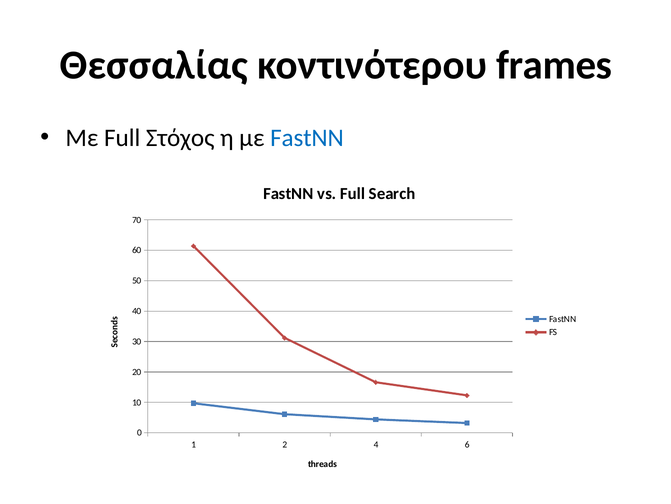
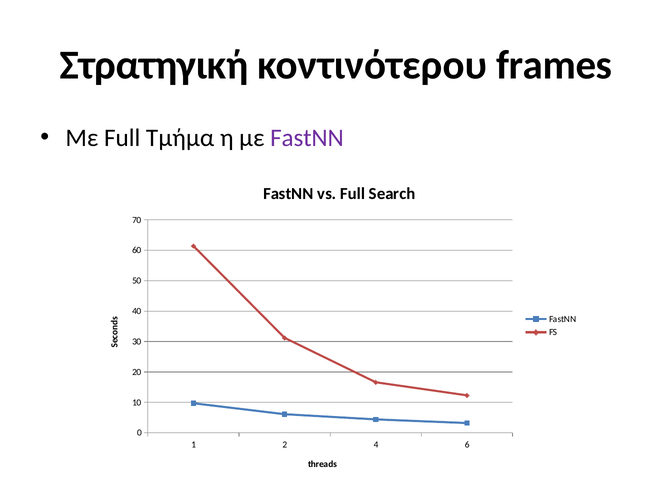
Θεσσαλίας: Θεσσαλίας -> Στρατηγική (154, 65)
Στόχος: Στόχος -> Τμήμα (180, 138)
FastNN colour: blue -> purple (307, 138)
